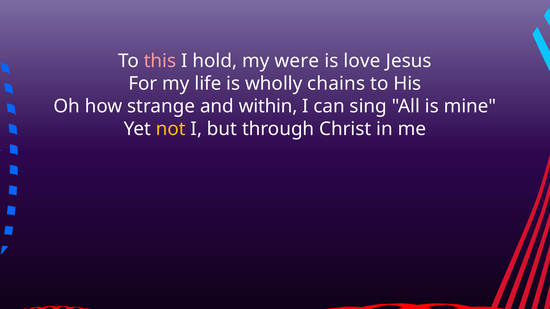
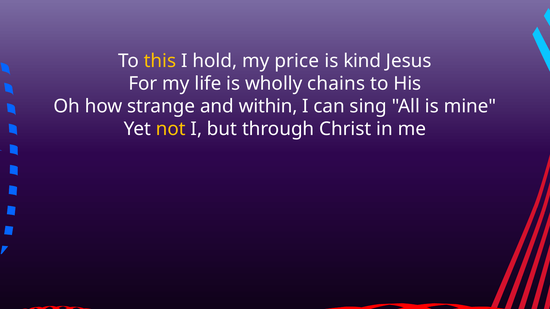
this colour: pink -> yellow (160, 61)
were: were -> price (297, 61)
love: love -> kind (362, 61)
